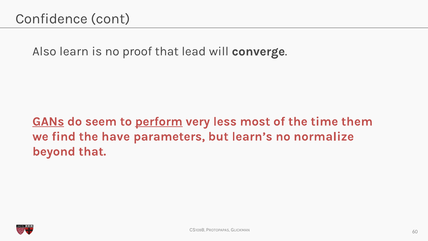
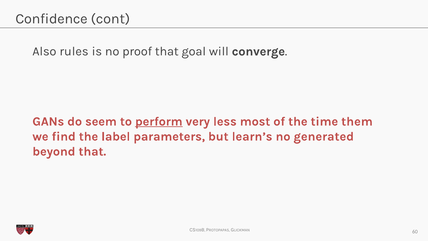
learn: learn -> rules (74, 51)
lead: lead -> goal (194, 51)
GANs underline: present -> none (48, 121)
have: have -> label (116, 136)
normalize: normalize -> generated (324, 136)
